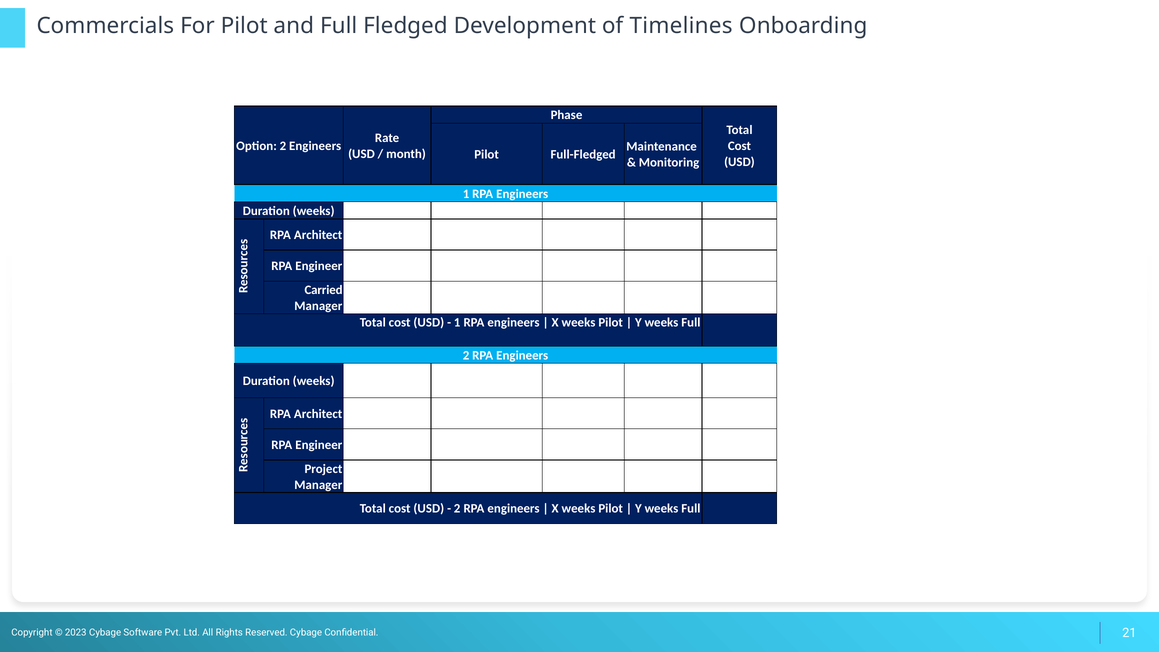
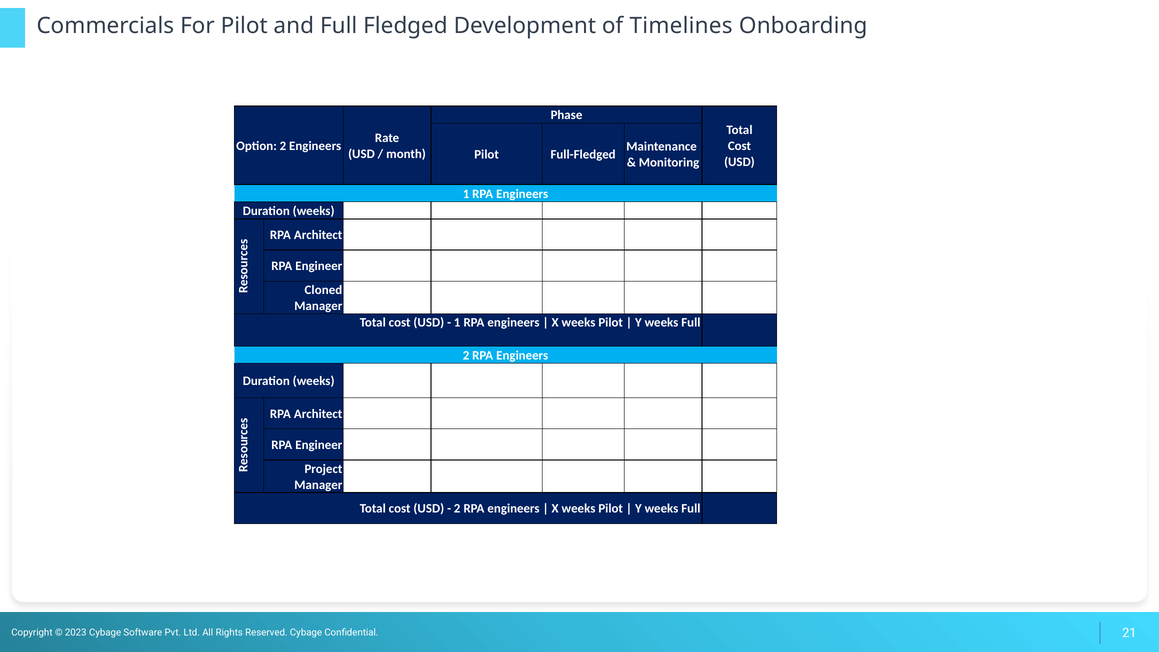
Carried: Carried -> Cloned (323, 290)
